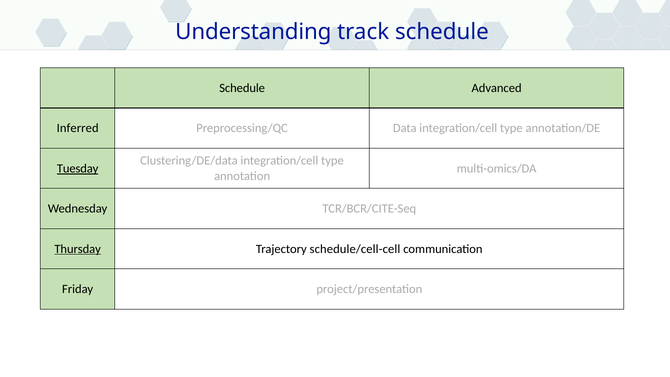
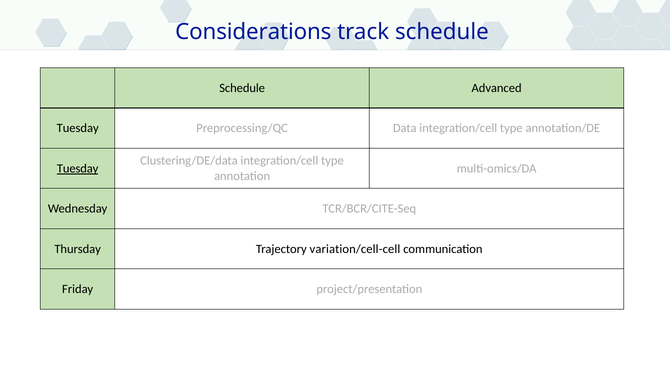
Understanding: Understanding -> Considerations (253, 32)
Inferred: Inferred -> Tuesday (78, 128)
Thursday underline: present -> none (78, 249)
schedule/cell-cell: schedule/cell-cell -> variation/cell-cell (355, 249)
